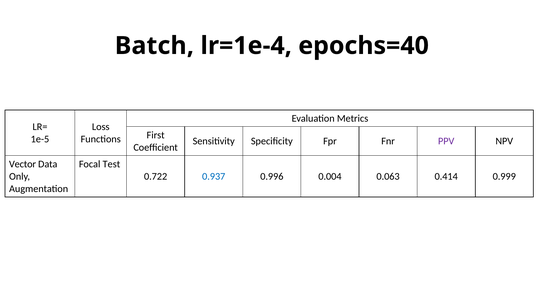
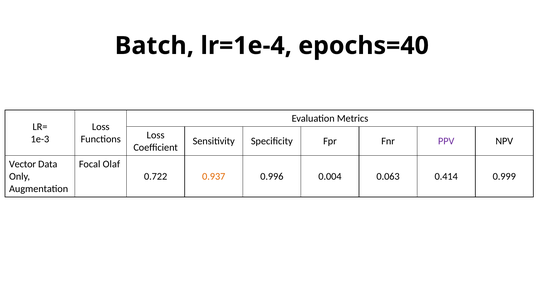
First: First -> Loss (156, 135)
1e-5: 1e-5 -> 1e-3 (40, 139)
Test: Test -> Olaf (111, 164)
0.937 colour: blue -> orange (214, 176)
